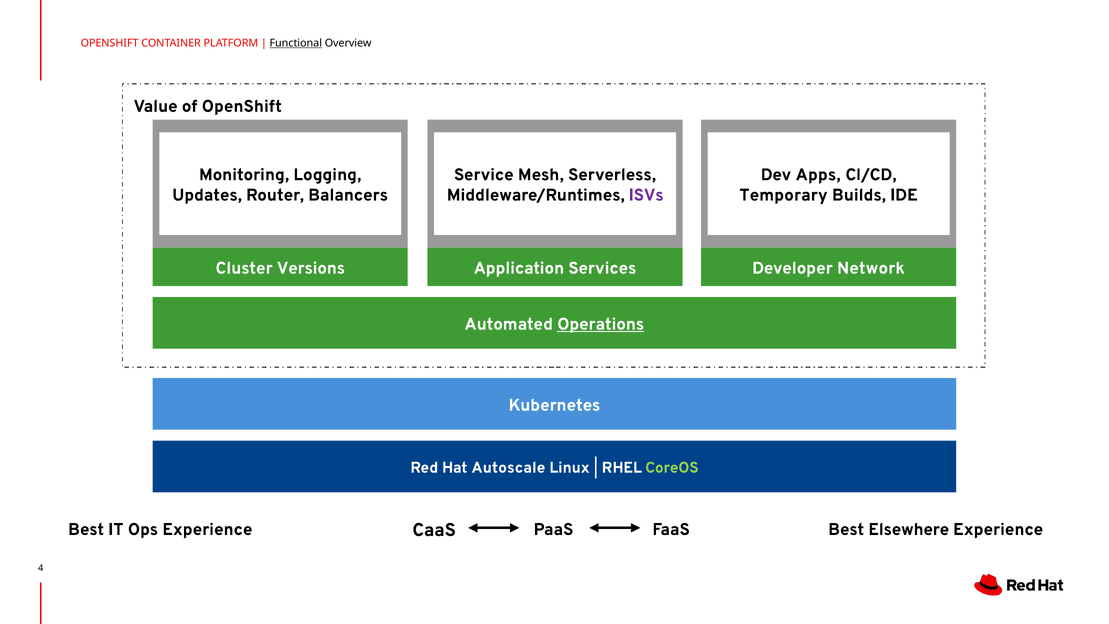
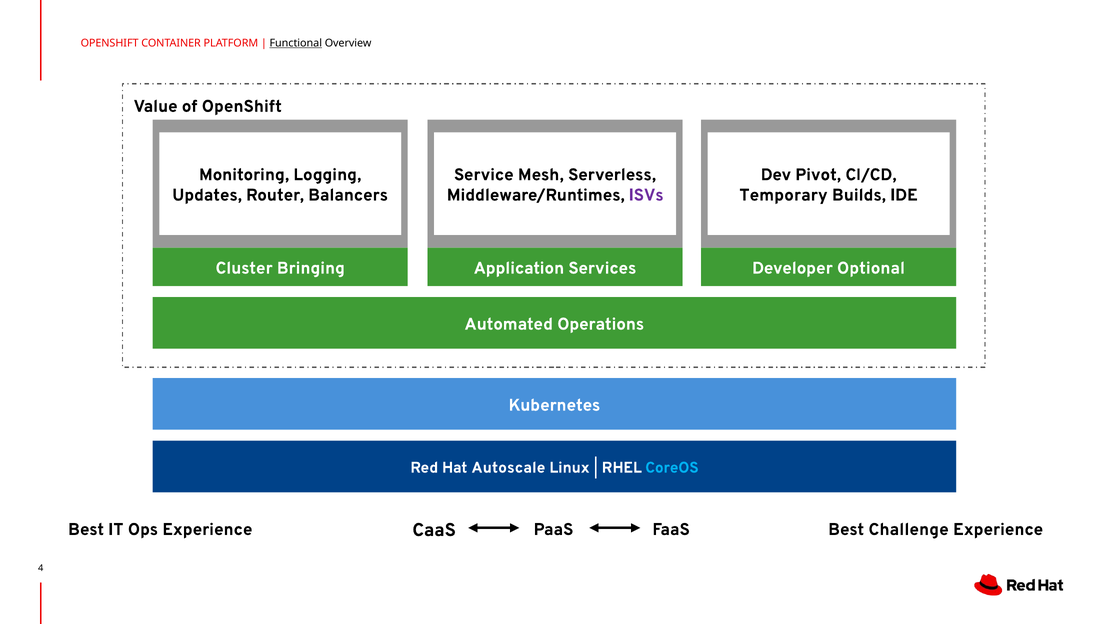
Apps: Apps -> Pivot (818, 175)
Versions: Versions -> Bringing (311, 268)
Network: Network -> Optional (871, 268)
Operations underline: present -> none (601, 324)
CoreOS colour: light green -> light blue (672, 467)
Elsewhere: Elsewhere -> Challenge (909, 529)
